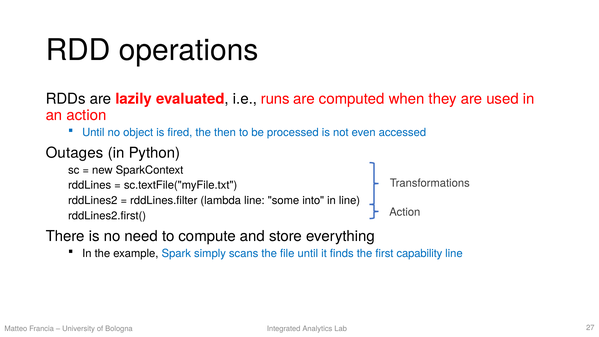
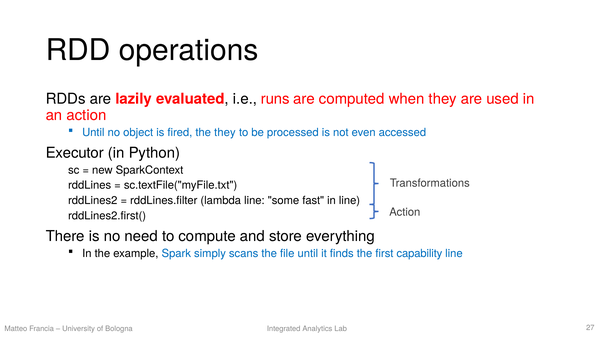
the then: then -> they (225, 132)
Outages: Outages -> Executor (75, 153)
into: into -> fast (313, 200)
